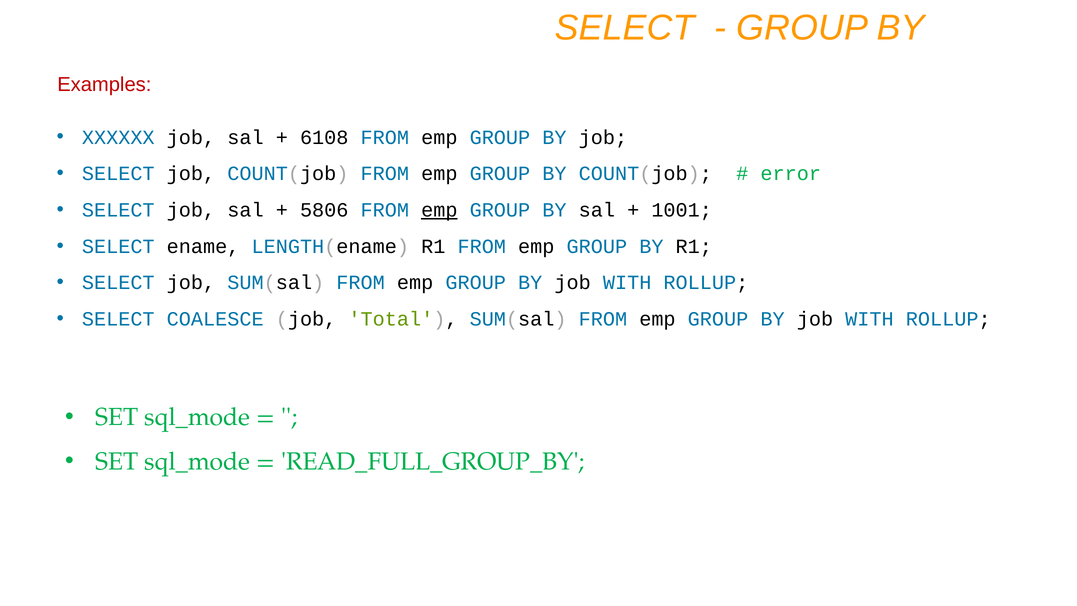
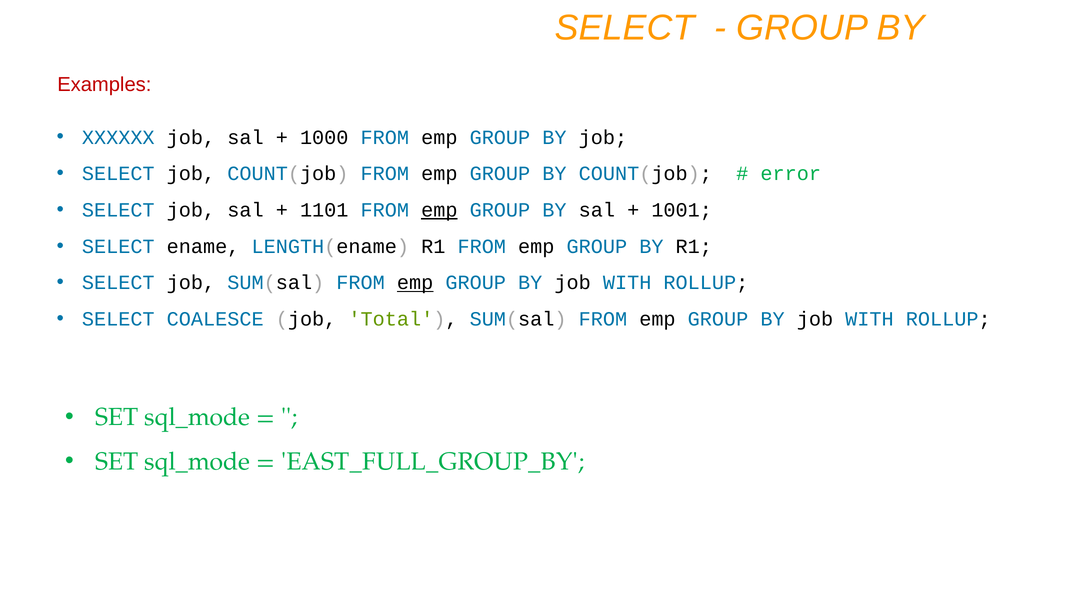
6108: 6108 -> 1000 (324, 137)
5806: 5806 -> 1101 (324, 210)
emp underline: none -> present (415, 283)
READ_FULL_GROUP_BY: READ_FULL_GROUP_BY -> EAST_FULL_GROUP_BY (433, 461)
